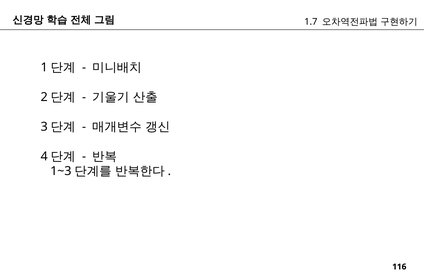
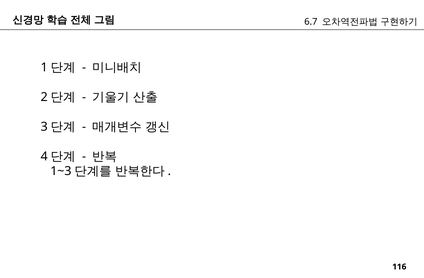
1.7: 1.7 -> 6.7 (311, 22)
